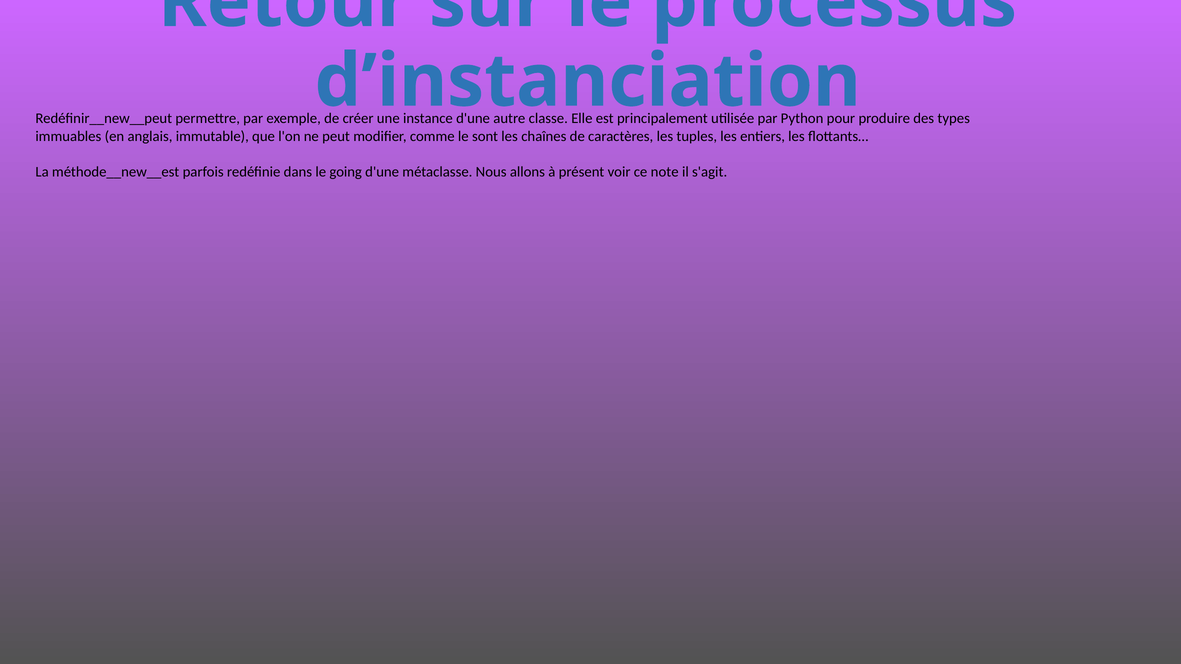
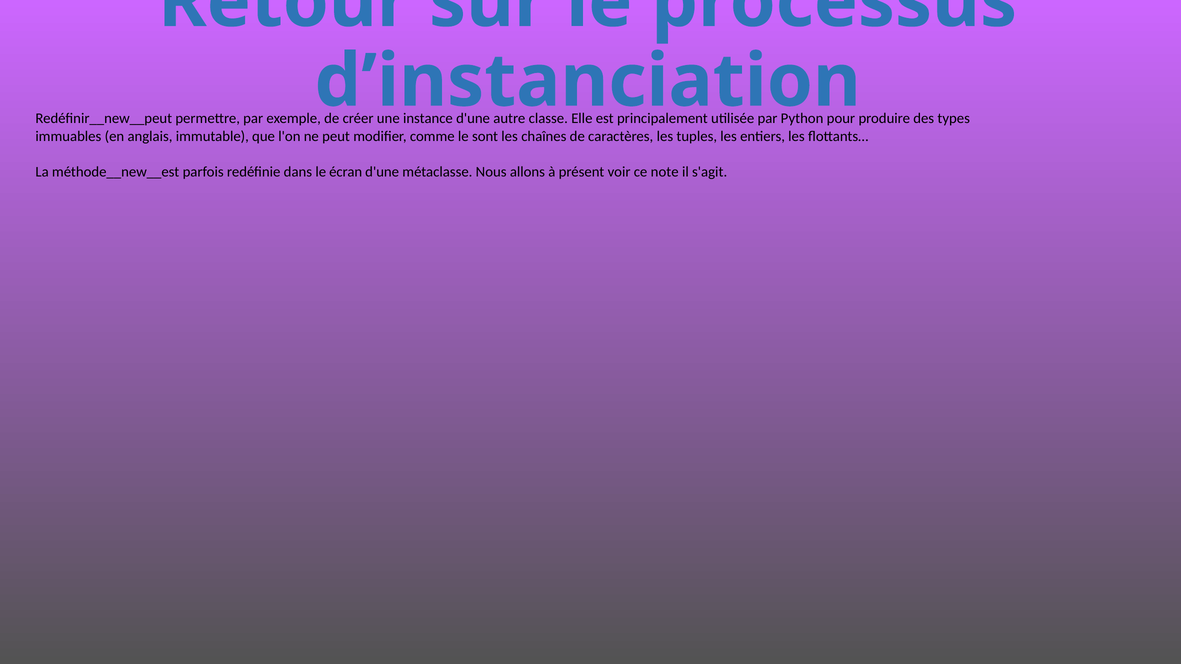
going: going -> écran (346, 172)
